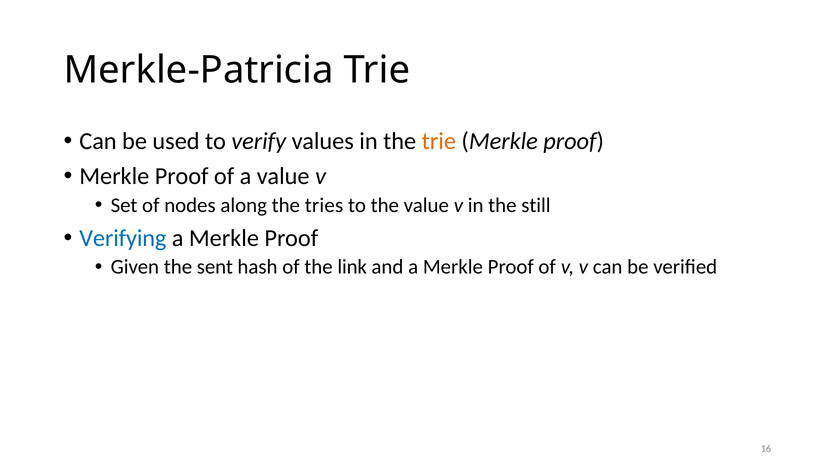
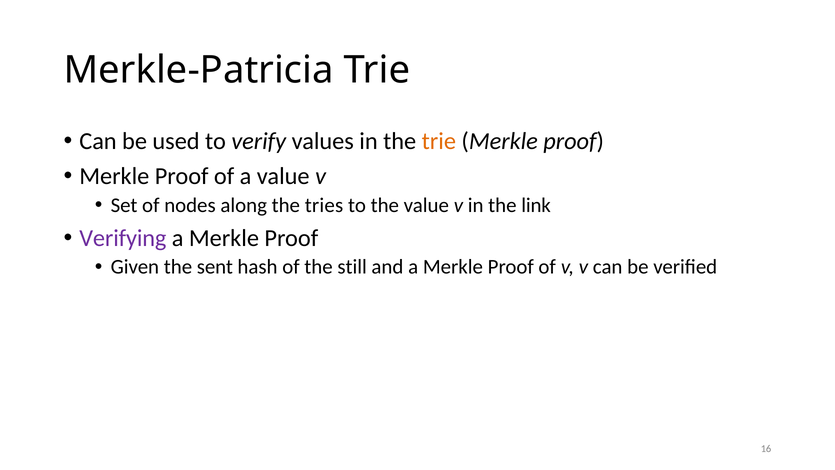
still: still -> link (536, 205)
Verifying colour: blue -> purple (123, 238)
link: link -> still (352, 267)
